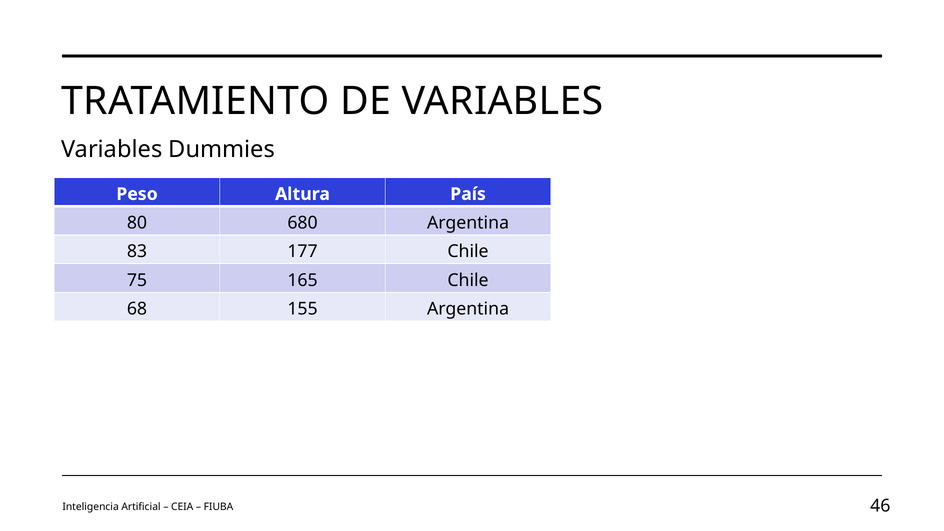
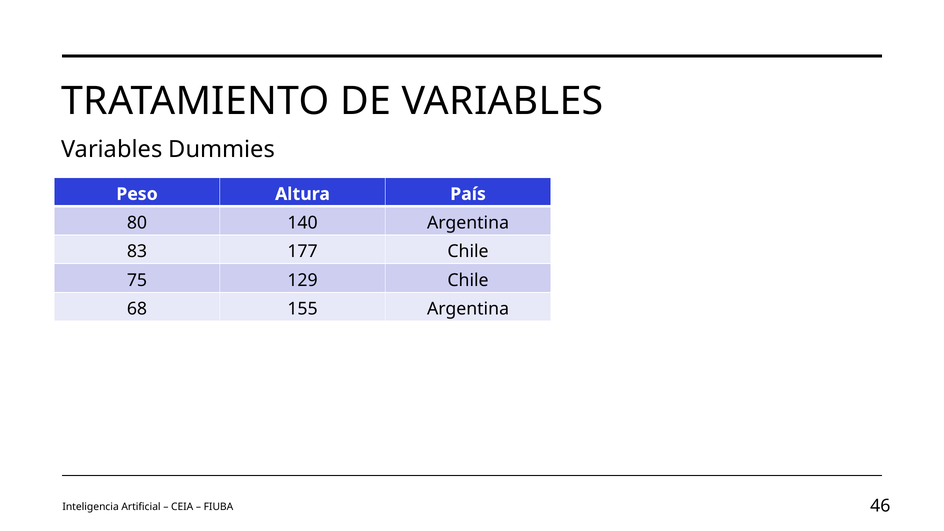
680: 680 -> 140 (303, 223)
165: 165 -> 129 (303, 280)
